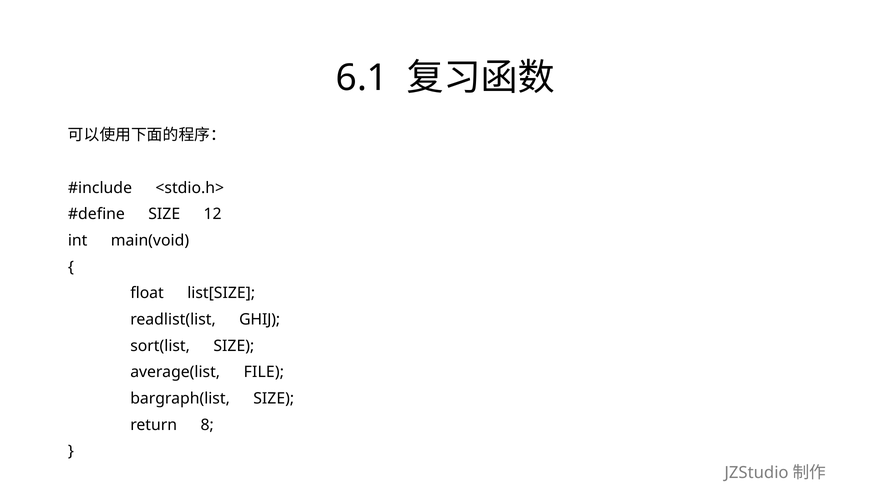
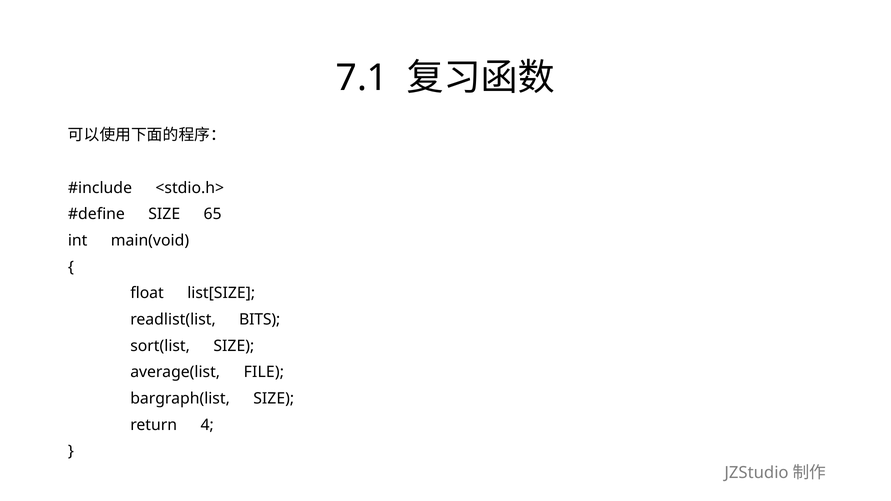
6.1: 6.1 -> 7.1 (362, 78)
12: 12 -> 65 (213, 214)
GHIJ: GHIJ -> BITS (260, 320)
8: 8 -> 4 (207, 425)
